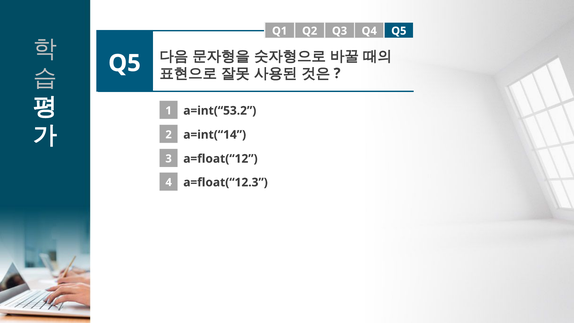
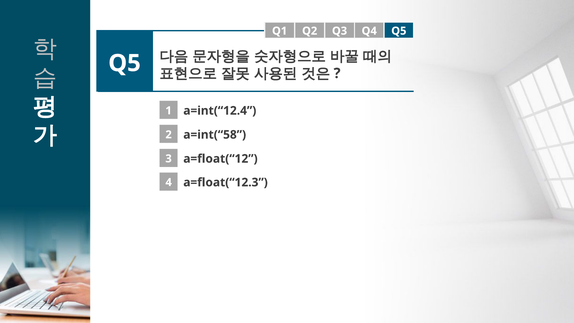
a=int(“53.2: a=int(“53.2 -> a=int(“12.4 (220, 111)
a=int(“14: a=int(“14 -> a=int(“58 (215, 135)
